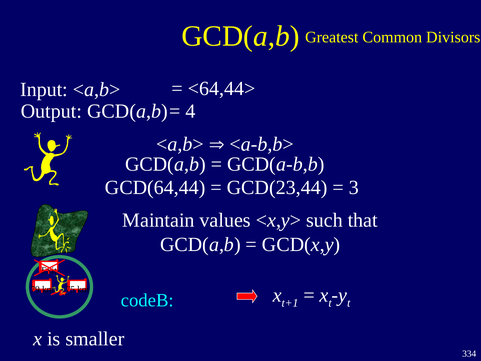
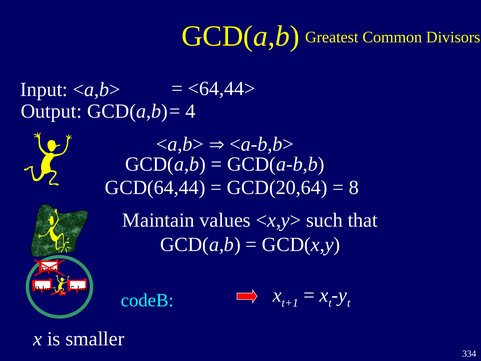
GCD(23,44: GCD(23,44 -> GCD(20,64 (277, 187)
3: 3 -> 8 (354, 187)
